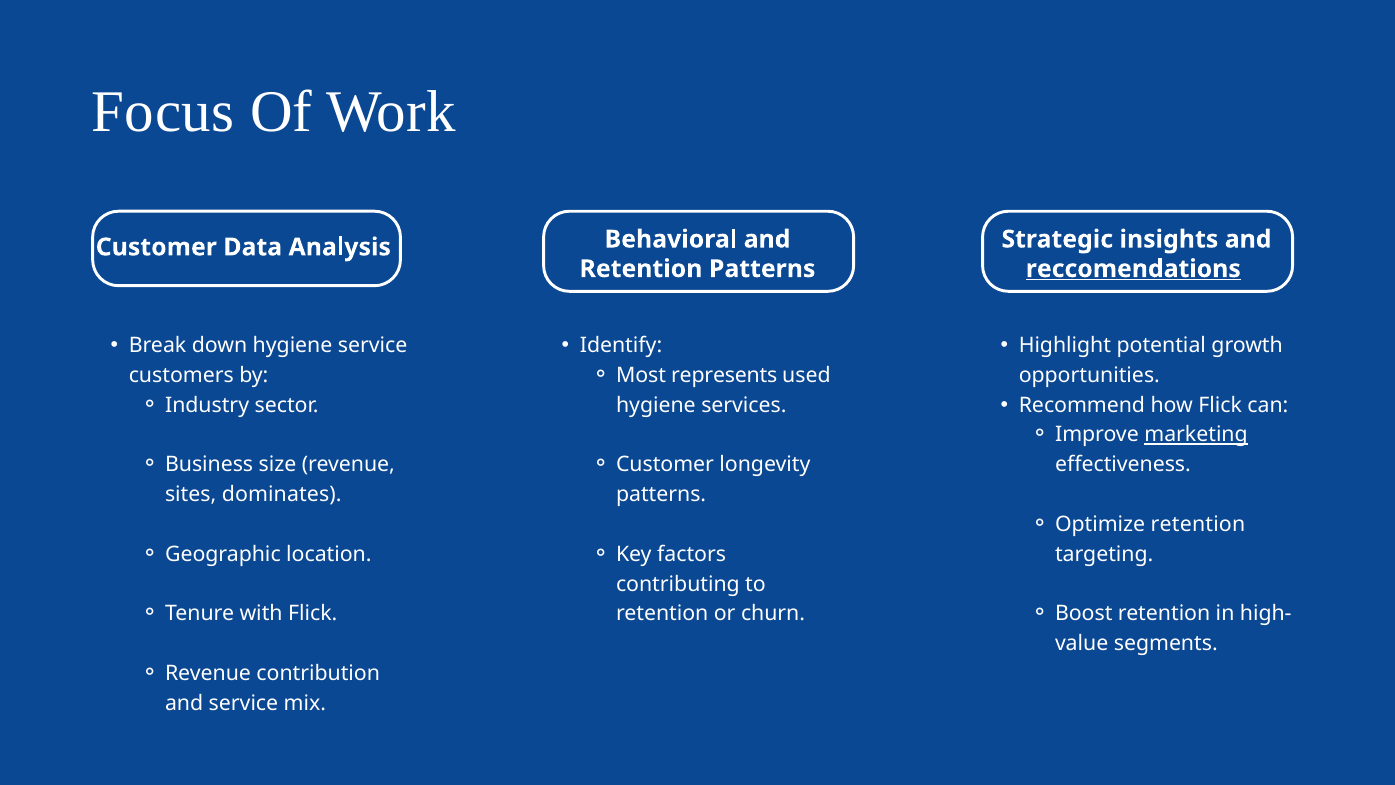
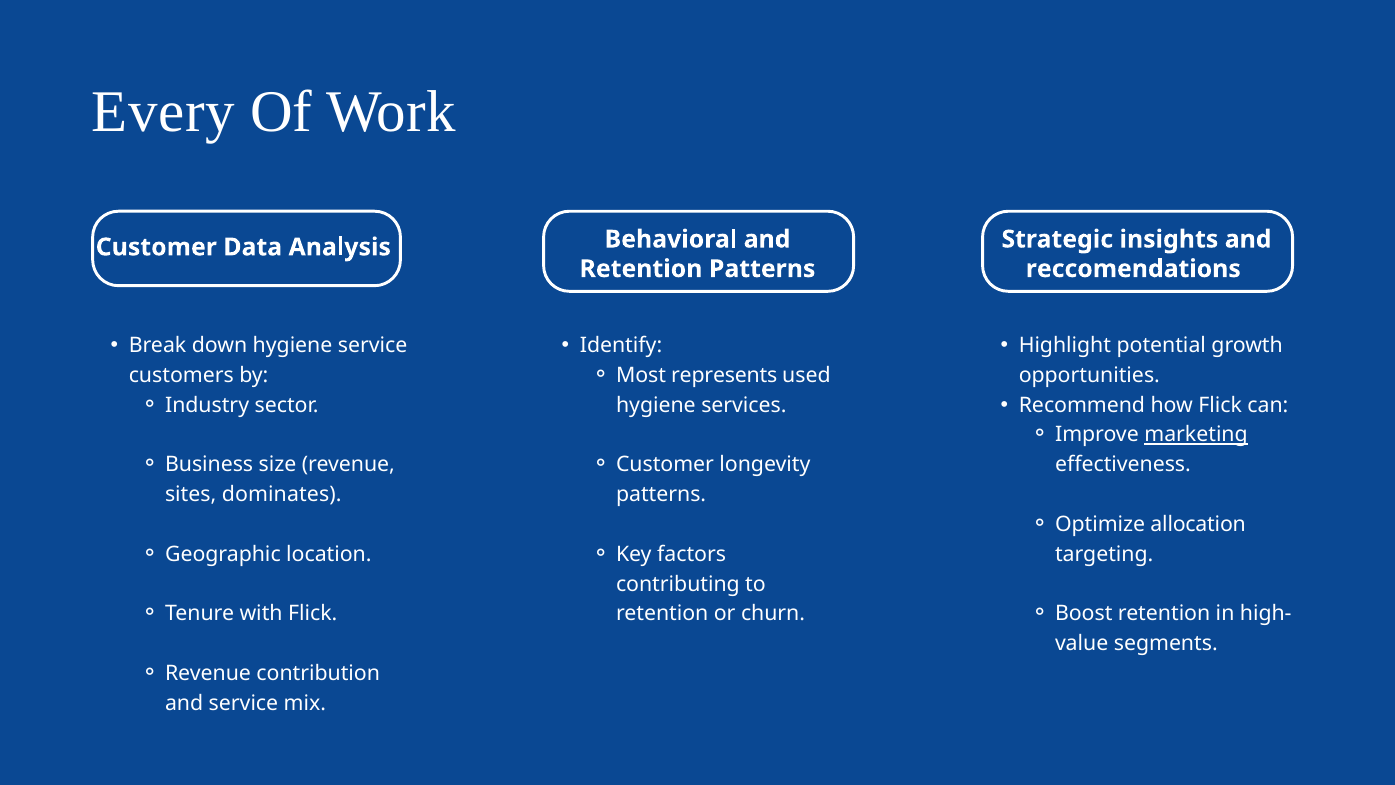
Focus: Focus -> Every (163, 112)
reccomendations underline: present -> none (1133, 269)
Optimize retention: retention -> allocation (1198, 524)
